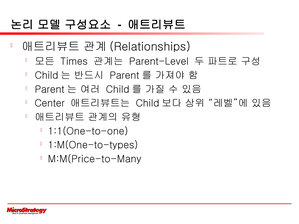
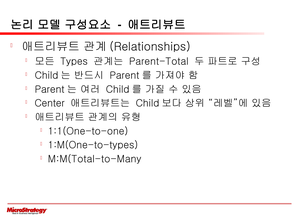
Times: Times -> Types (74, 62)
Parent-Level: Parent-Level -> Parent-Total (159, 62)
M:M(Price-to-Many: M:M(Price-to-Many -> M:M(Total-to-Many (95, 159)
